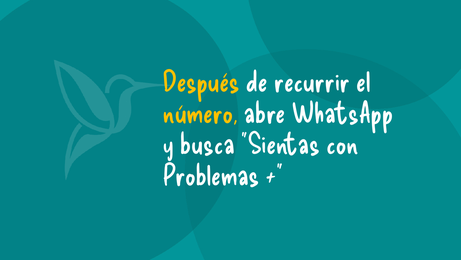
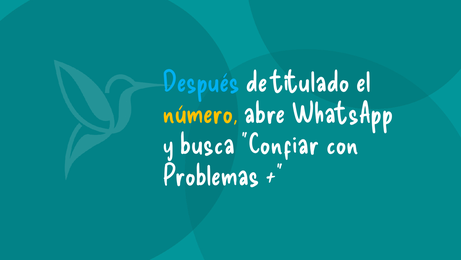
Después colour: yellow -> light blue (201, 82)
recurrir: recurrir -> titulado (312, 82)
Sientas: Sientas -> Confiar (280, 144)
